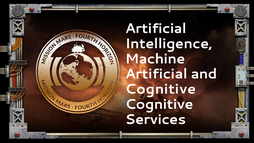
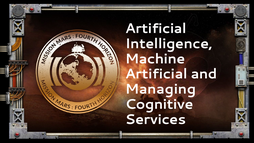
Cognitive: Cognitive -> Managing (161, 89)
